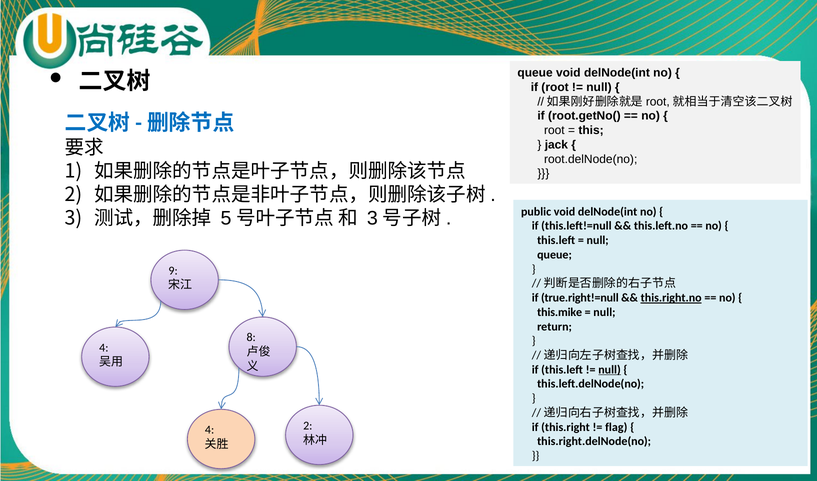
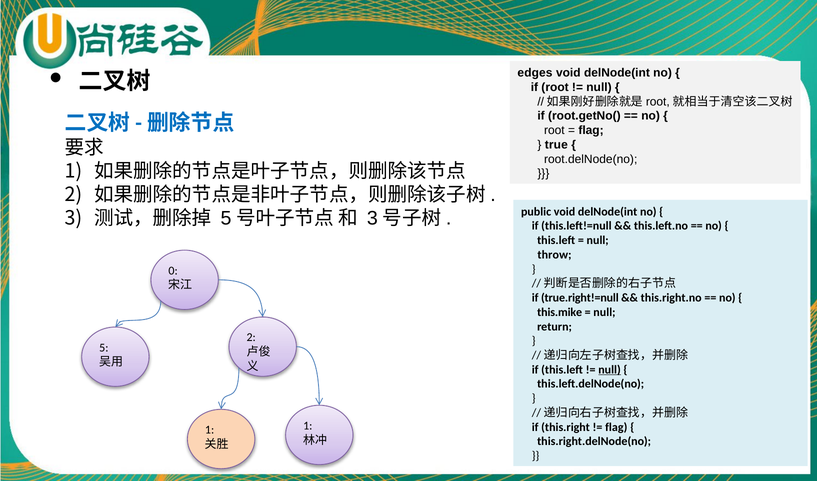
queue: queue -> edges (535, 73)
this: this -> flag (591, 130)
jack: jack -> true (556, 145)
queue: queue -> throw (554, 255)
9: 9 -> 0 (173, 271)
this.right.no underline: present -> none (671, 298)
8: 8 -> 2 (251, 338)
4: 4 -> 5 (104, 348)
2: 2 -> 1 (308, 426)
4: 4 -> 1 (210, 430)
